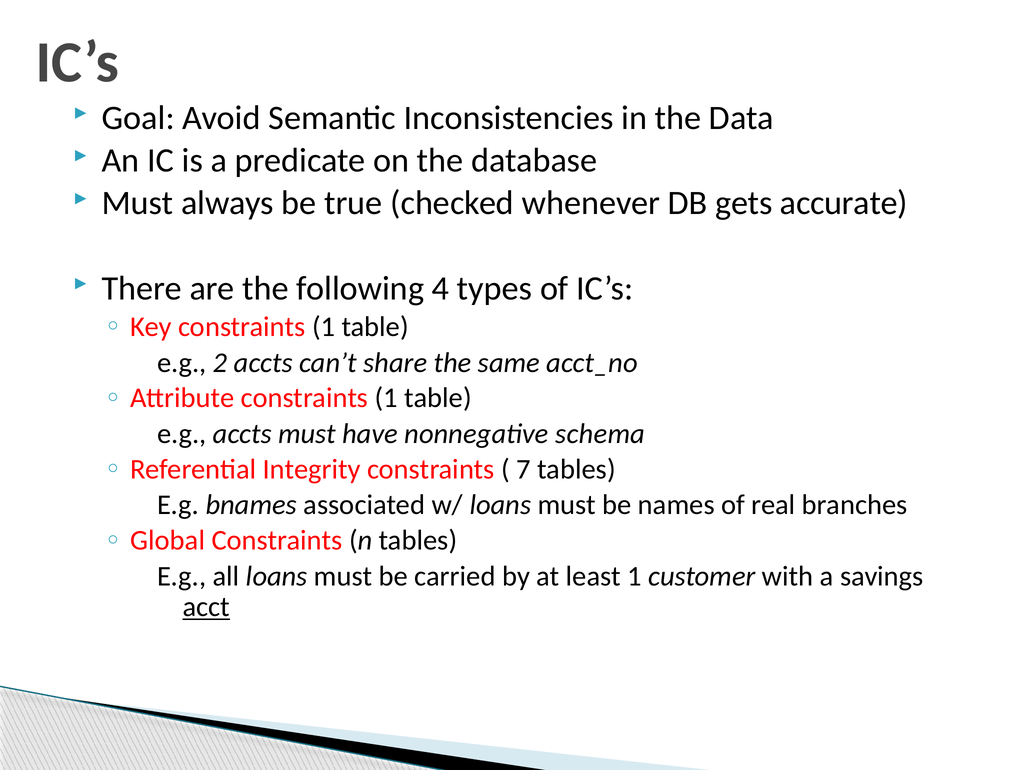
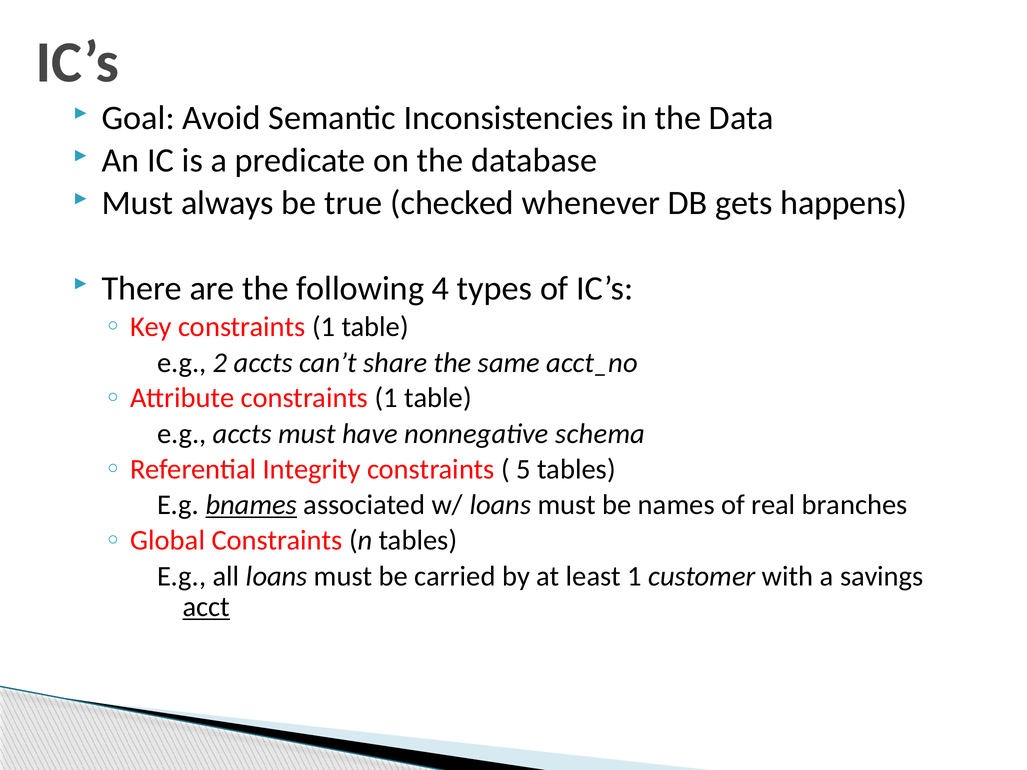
accurate: accurate -> happens (844, 203)
7: 7 -> 5 (523, 469)
bnames underline: none -> present (251, 505)
